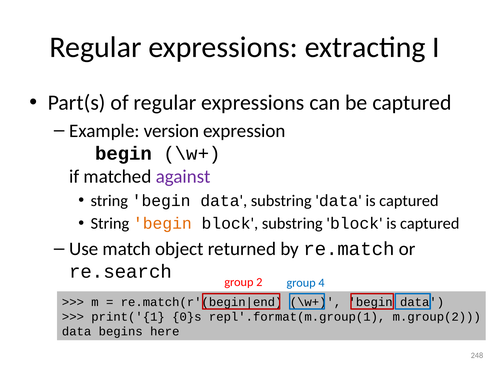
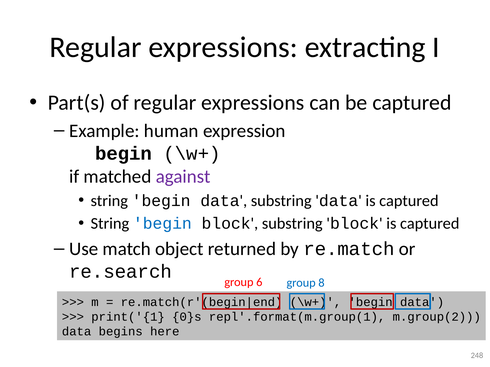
version: version -> human (171, 131)
begin colour: orange -> blue (162, 224)
2: 2 -> 6 (259, 283)
4: 4 -> 8 (322, 283)
